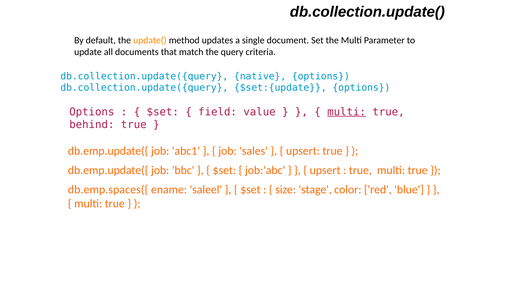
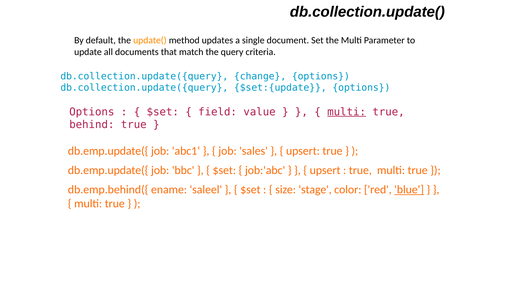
native: native -> change (260, 76)
db.emp.spaces({: db.emp.spaces({ -> db.emp.behind({ (108, 189)
blue underline: none -> present (409, 189)
